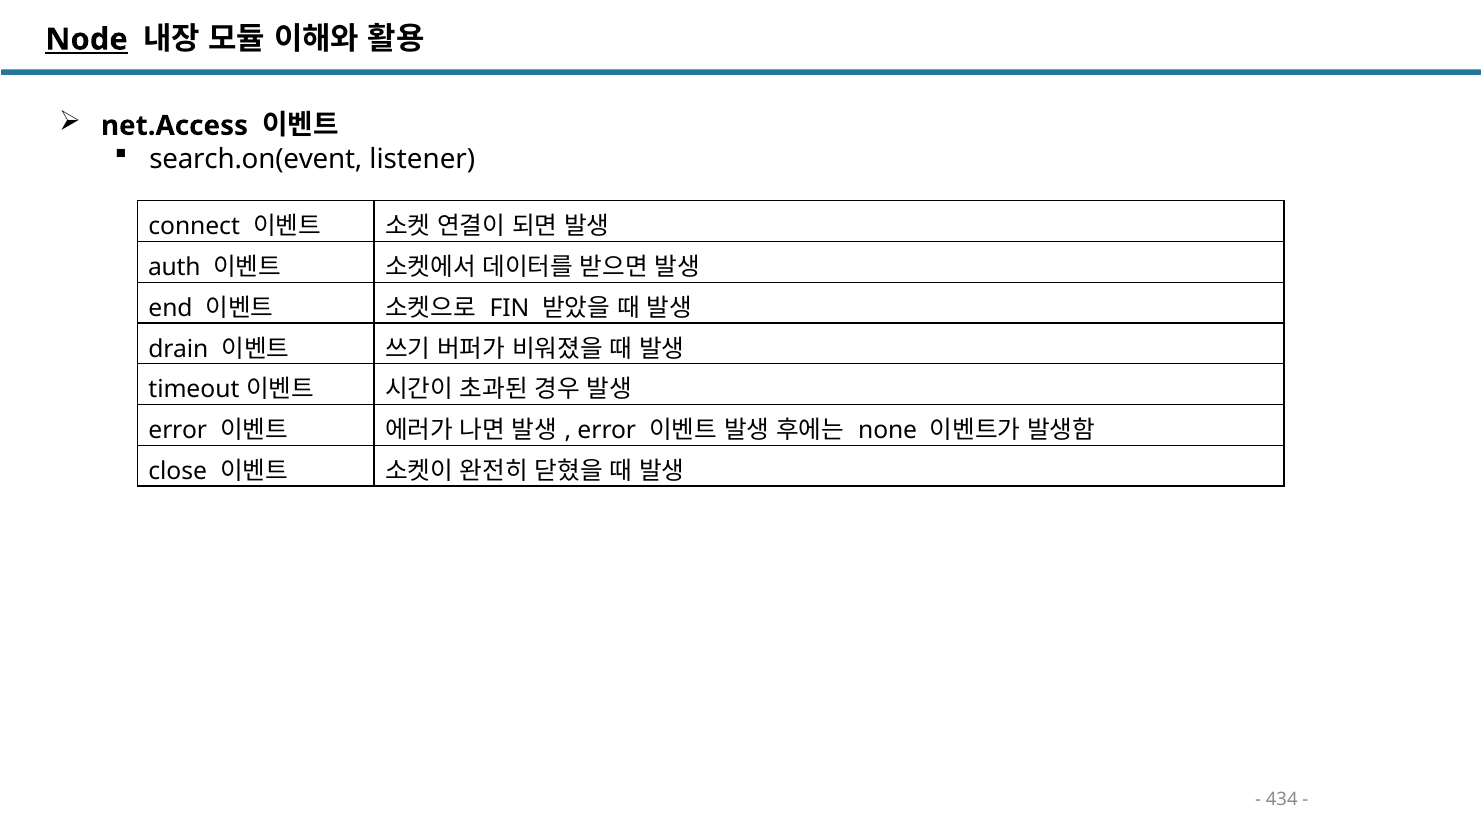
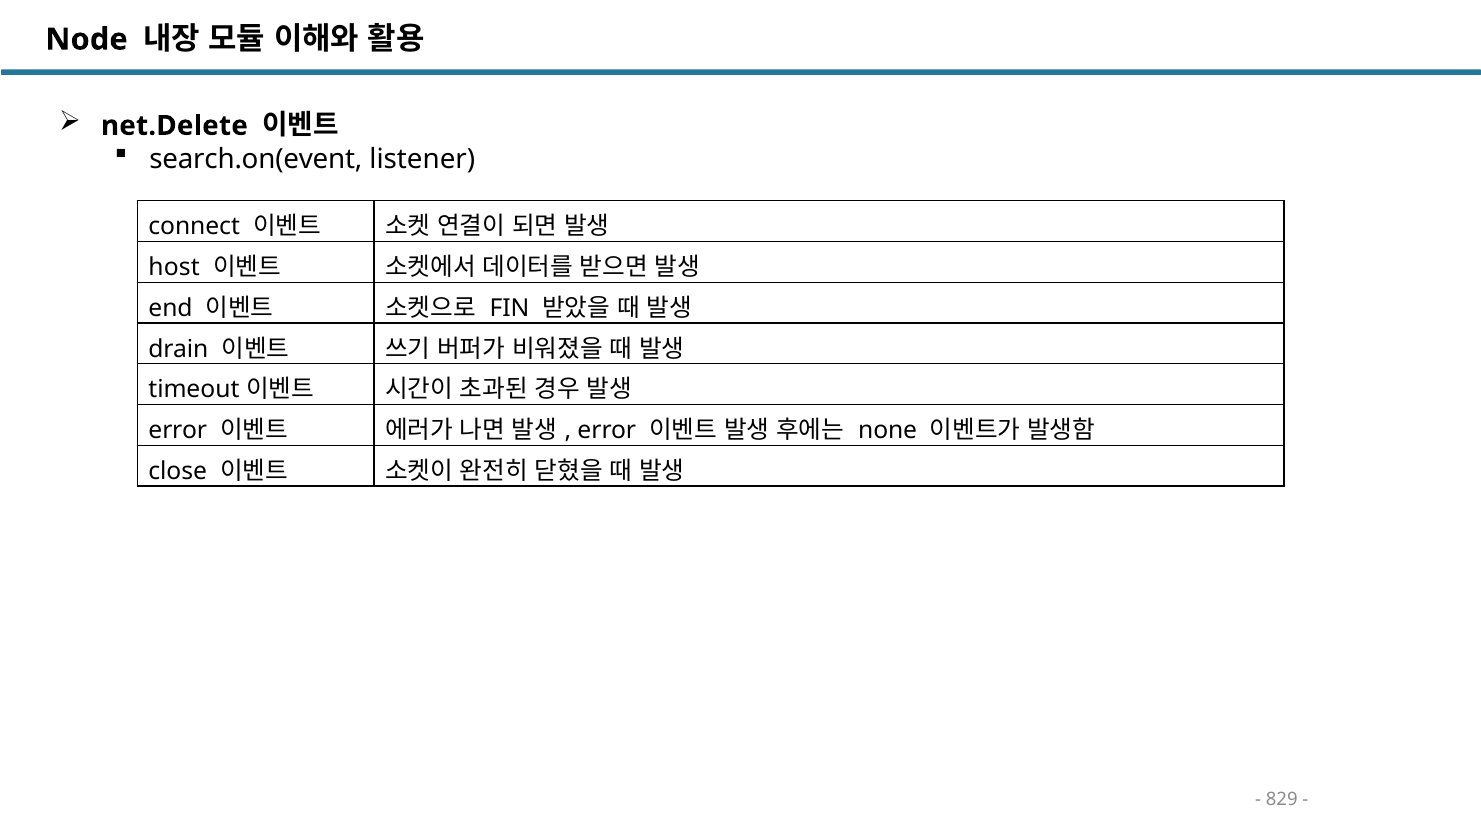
Node underline: present -> none (87, 39)
net.Access: net.Access -> net.Delete (174, 126)
auth: auth -> host (174, 267)
434: 434 -> 829 (1282, 799)
